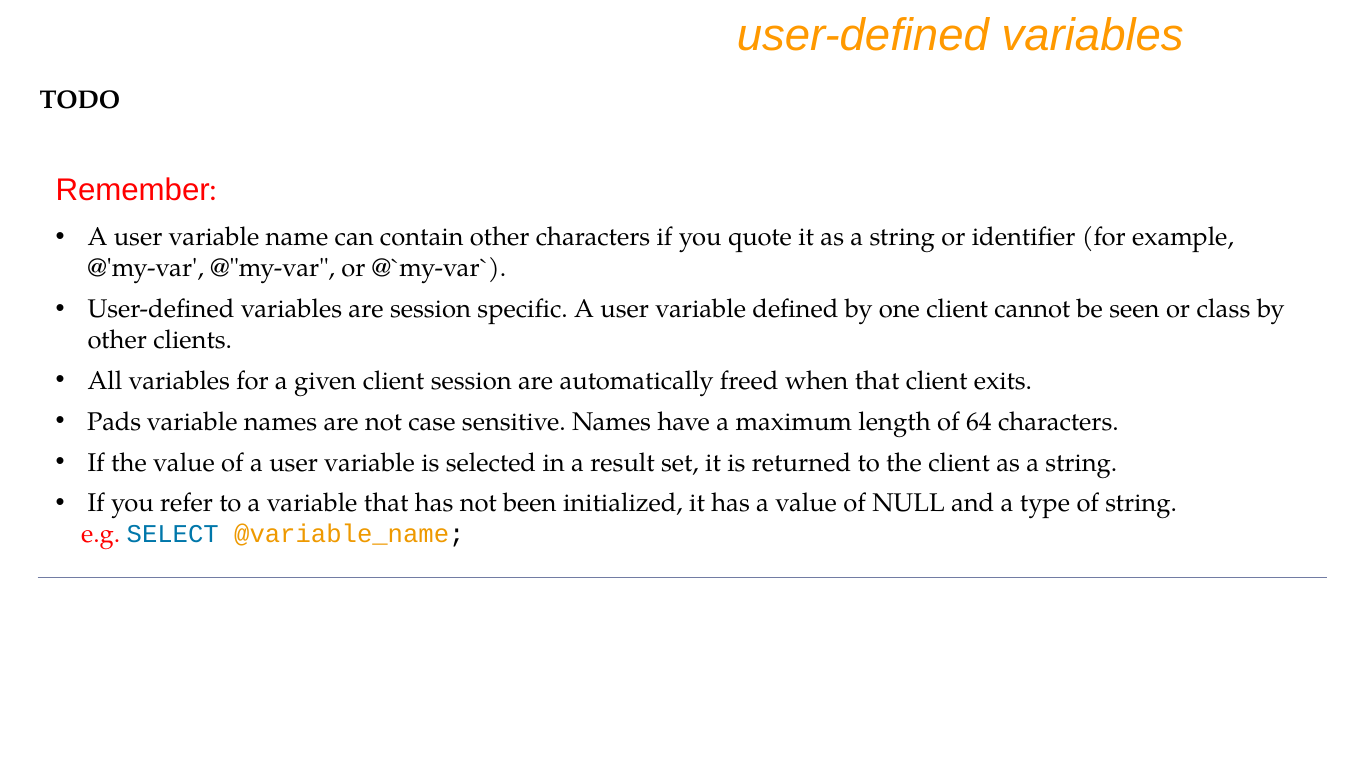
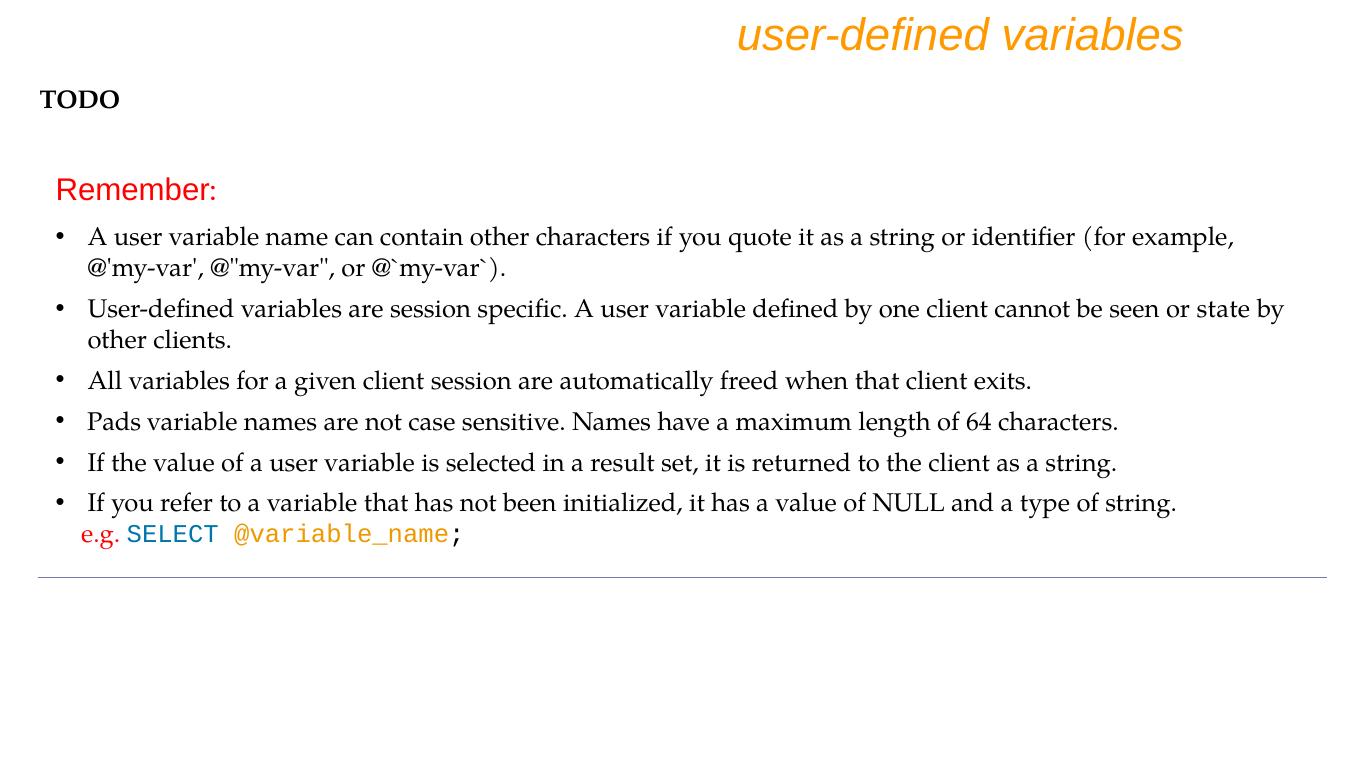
class: class -> state (1223, 309)
